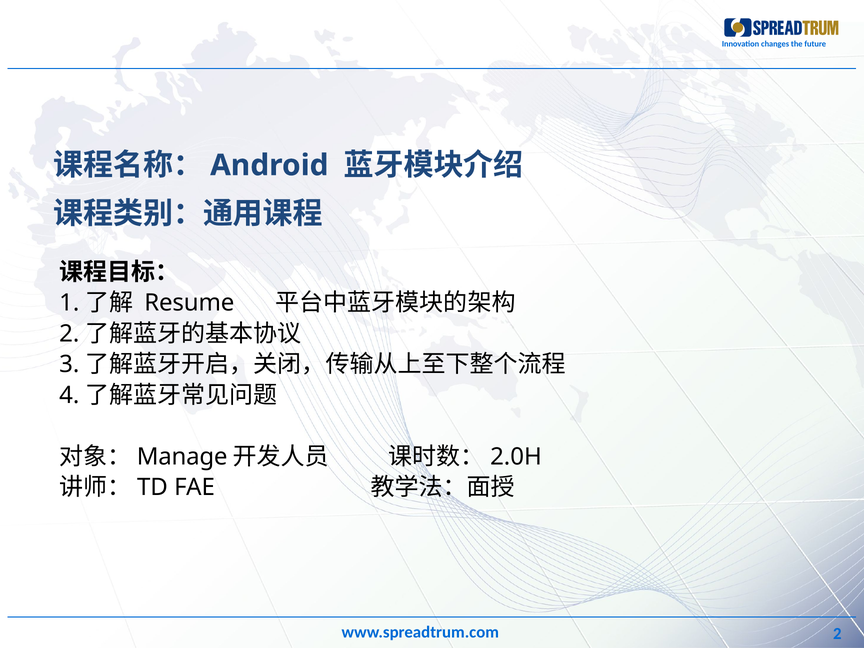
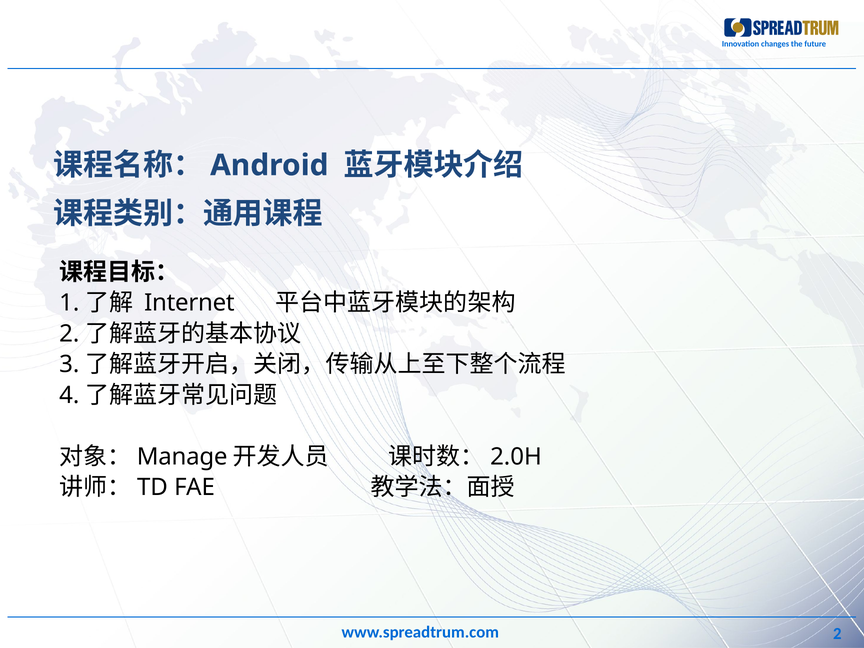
Resume: Resume -> Internet (189, 303)
